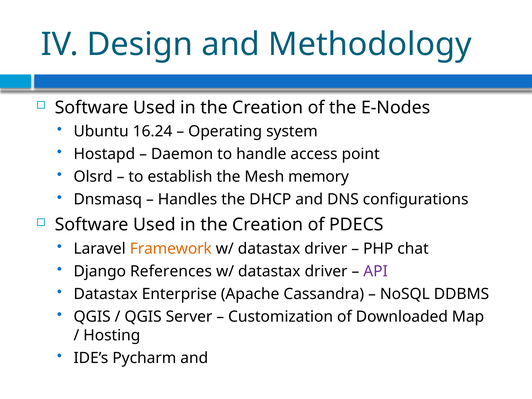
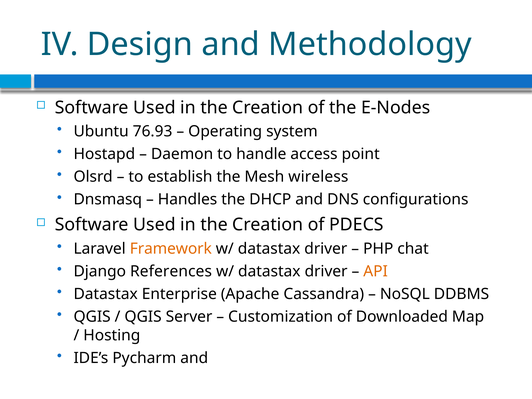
16.24: 16.24 -> 76.93 (153, 131)
memory: memory -> wireless (318, 177)
API colour: purple -> orange (376, 271)
